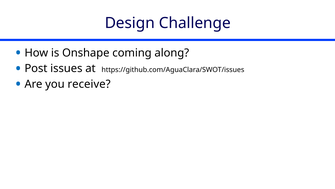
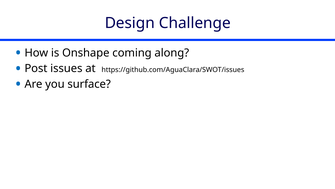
receive: receive -> surface (89, 84)
